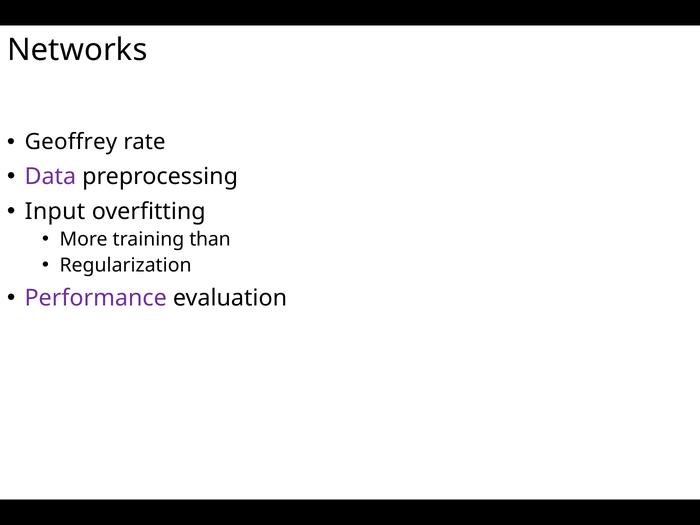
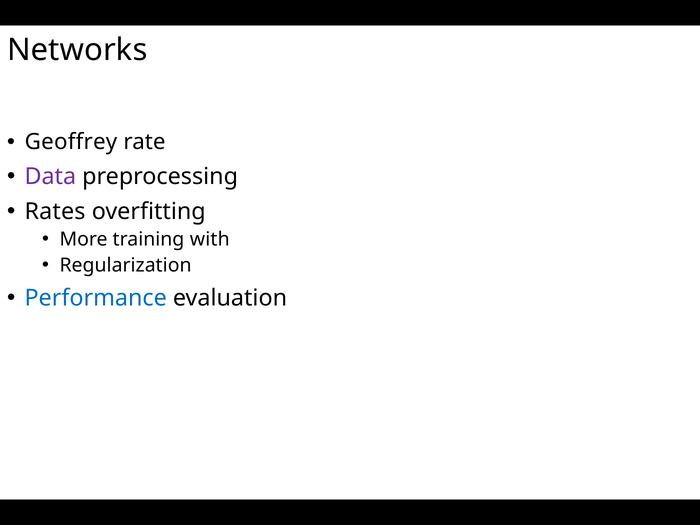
Input: Input -> Rates (55, 211)
than: than -> with (210, 239)
Performance colour: purple -> blue (96, 298)
